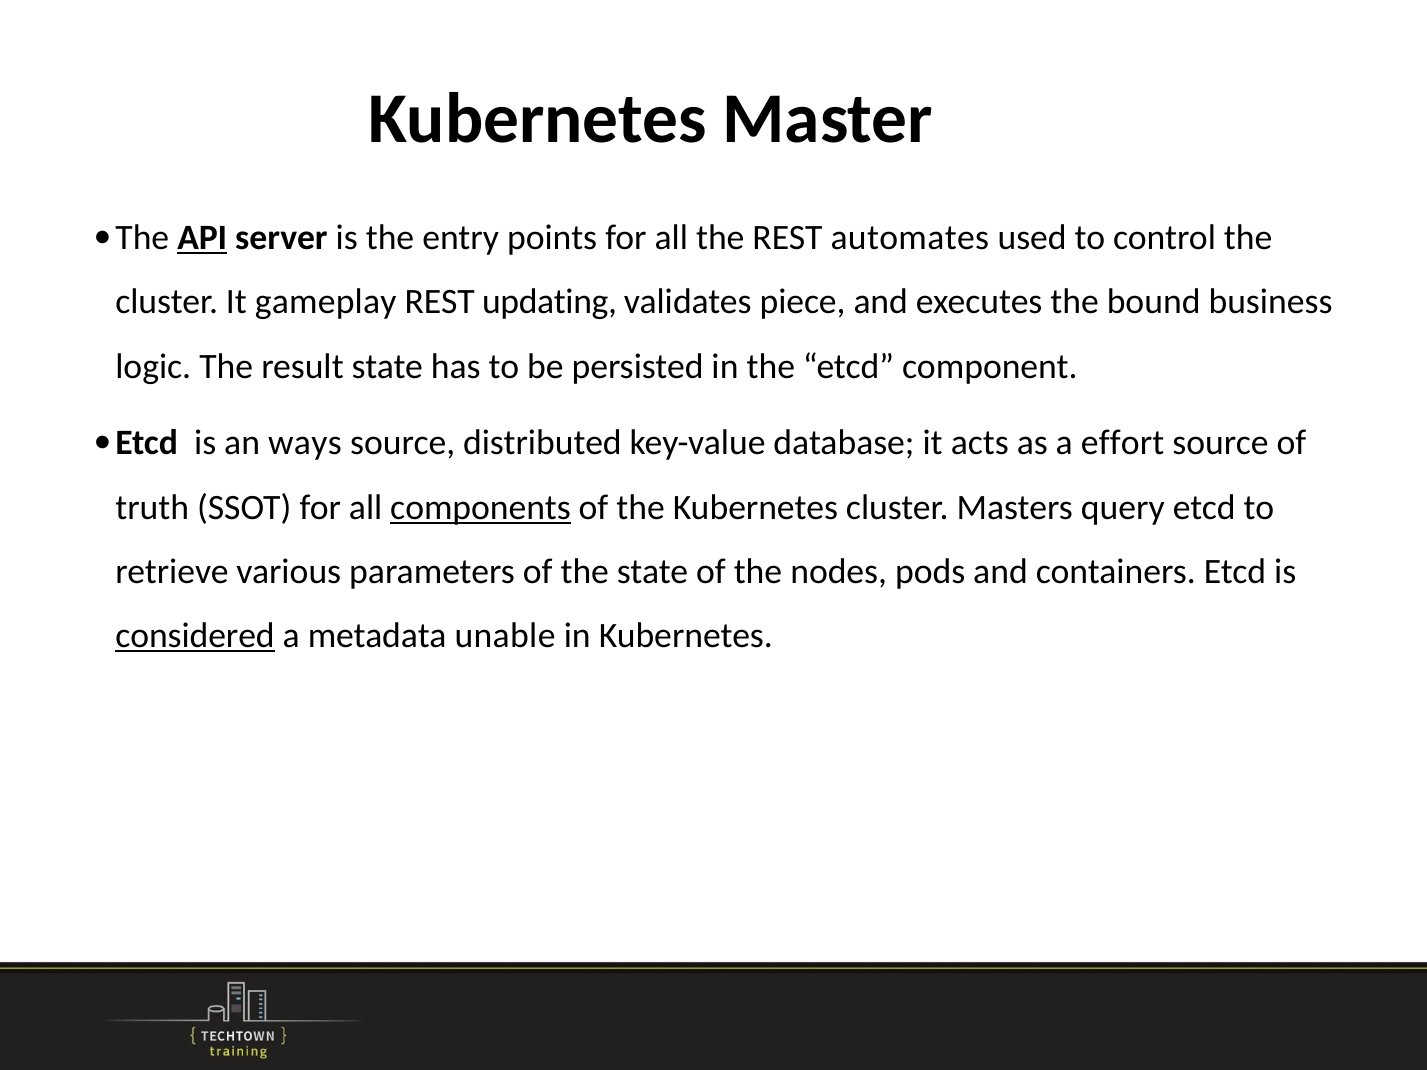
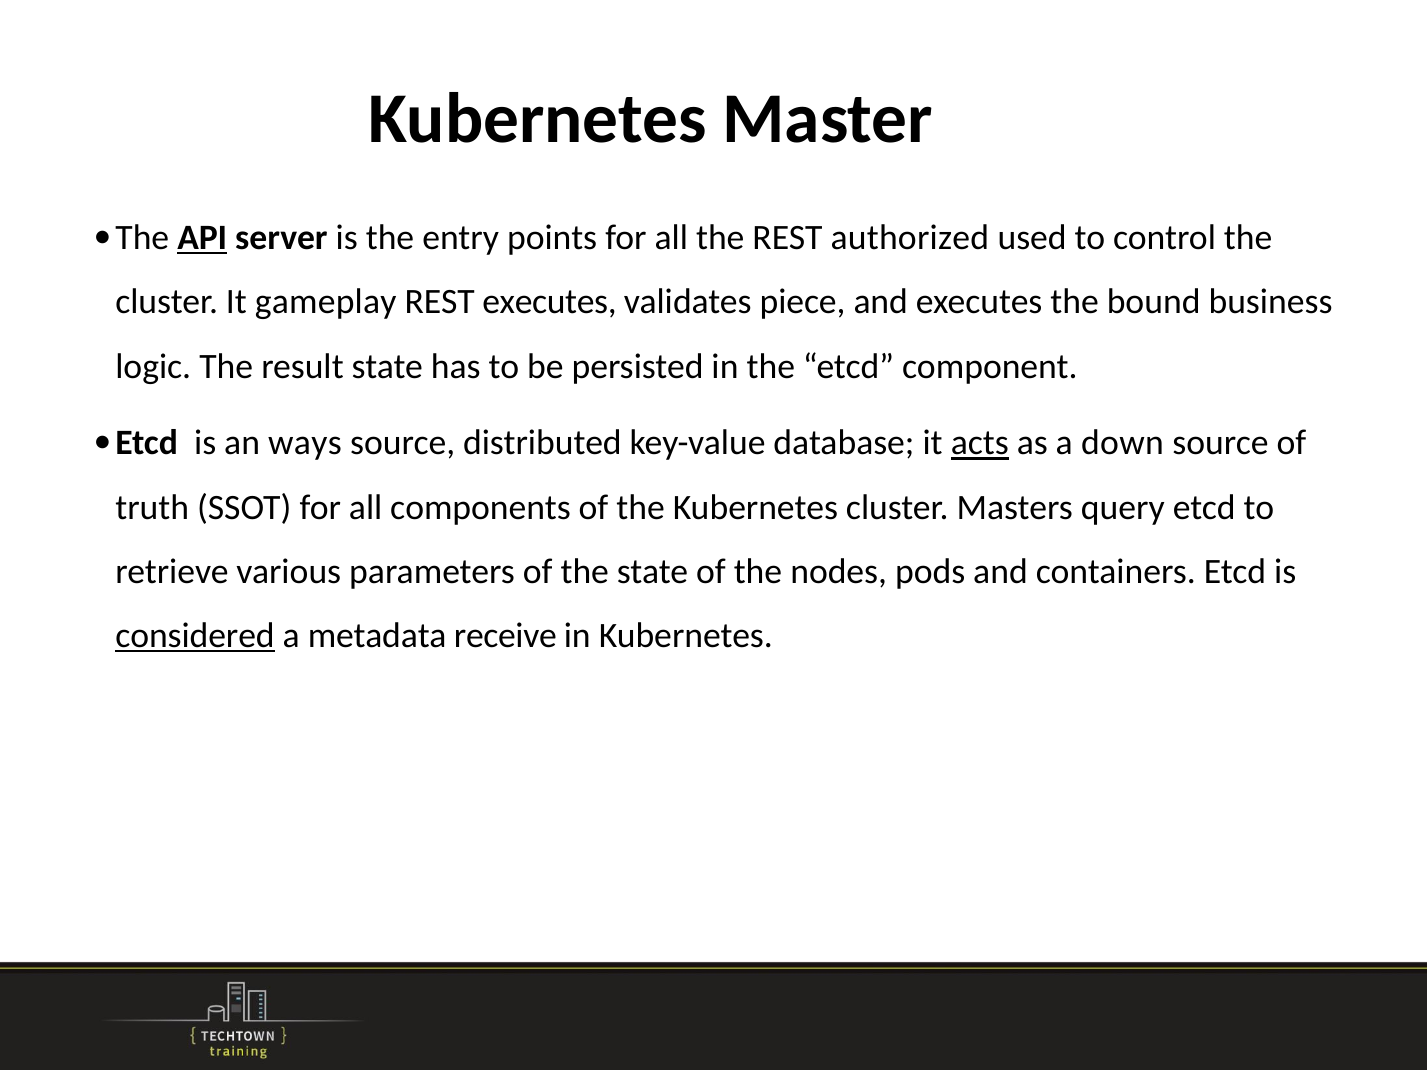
automates: automates -> authorized (910, 238)
REST updating: updating -> executes (549, 302)
acts underline: none -> present (980, 443)
effort: effort -> down (1122, 443)
components underline: present -> none (481, 508)
unable: unable -> receive (505, 636)
